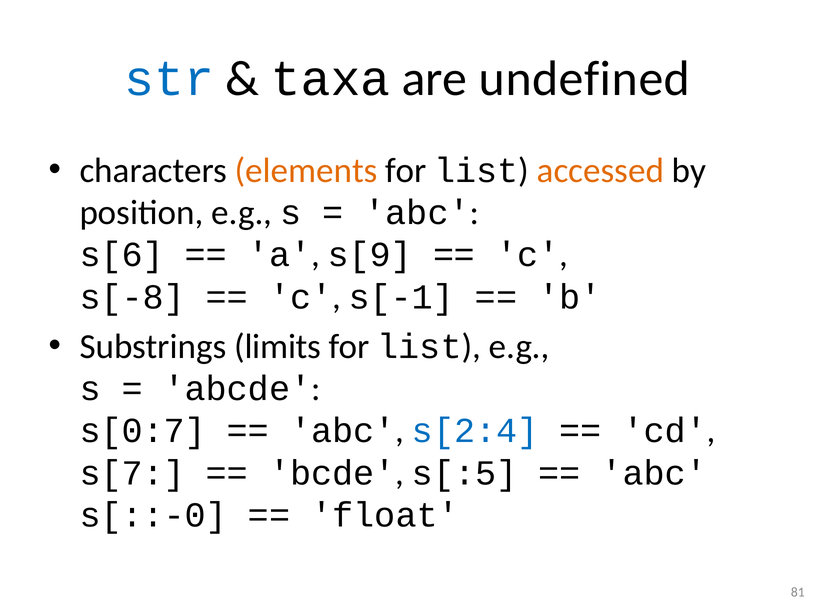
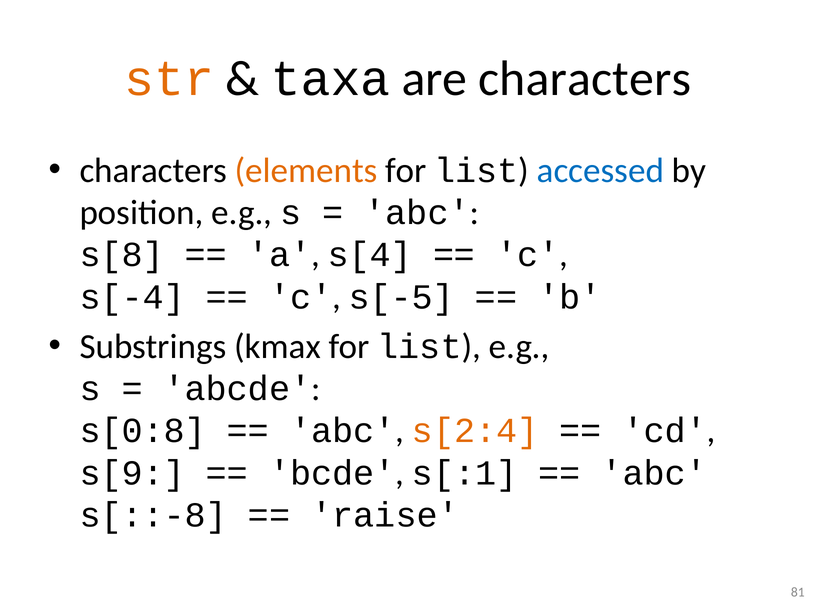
str colour: blue -> orange (169, 79)
are undefined: undefined -> characters (585, 79)
accessed colour: orange -> blue (600, 170)
s[6: s[6 -> s[8 (122, 255)
s[9: s[9 -> s[4 (370, 255)
s[-8: s[-8 -> s[-4 (132, 297)
s[-1: s[-1 -> s[-5 (401, 297)
limits: limits -> kmax (278, 346)
s[0:7: s[0:7 -> s[0:8 (143, 431)
s[2:4 colour: blue -> orange (475, 431)
s[7: s[7 -> s[9 (132, 473)
s[:5: s[:5 -> s[:1 (465, 473)
s[::-0: s[::-0 -> s[::-8 (153, 515)
float: float -> raise (385, 515)
